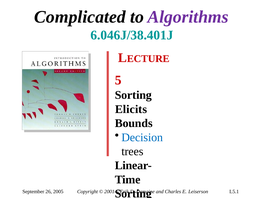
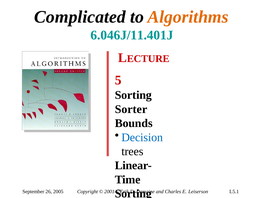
Algorithms colour: purple -> orange (188, 17)
6.046J/38.401J: 6.046J/38.401J -> 6.046J/11.401J (132, 35)
Elicits: Elicits -> Sorter (131, 109)
